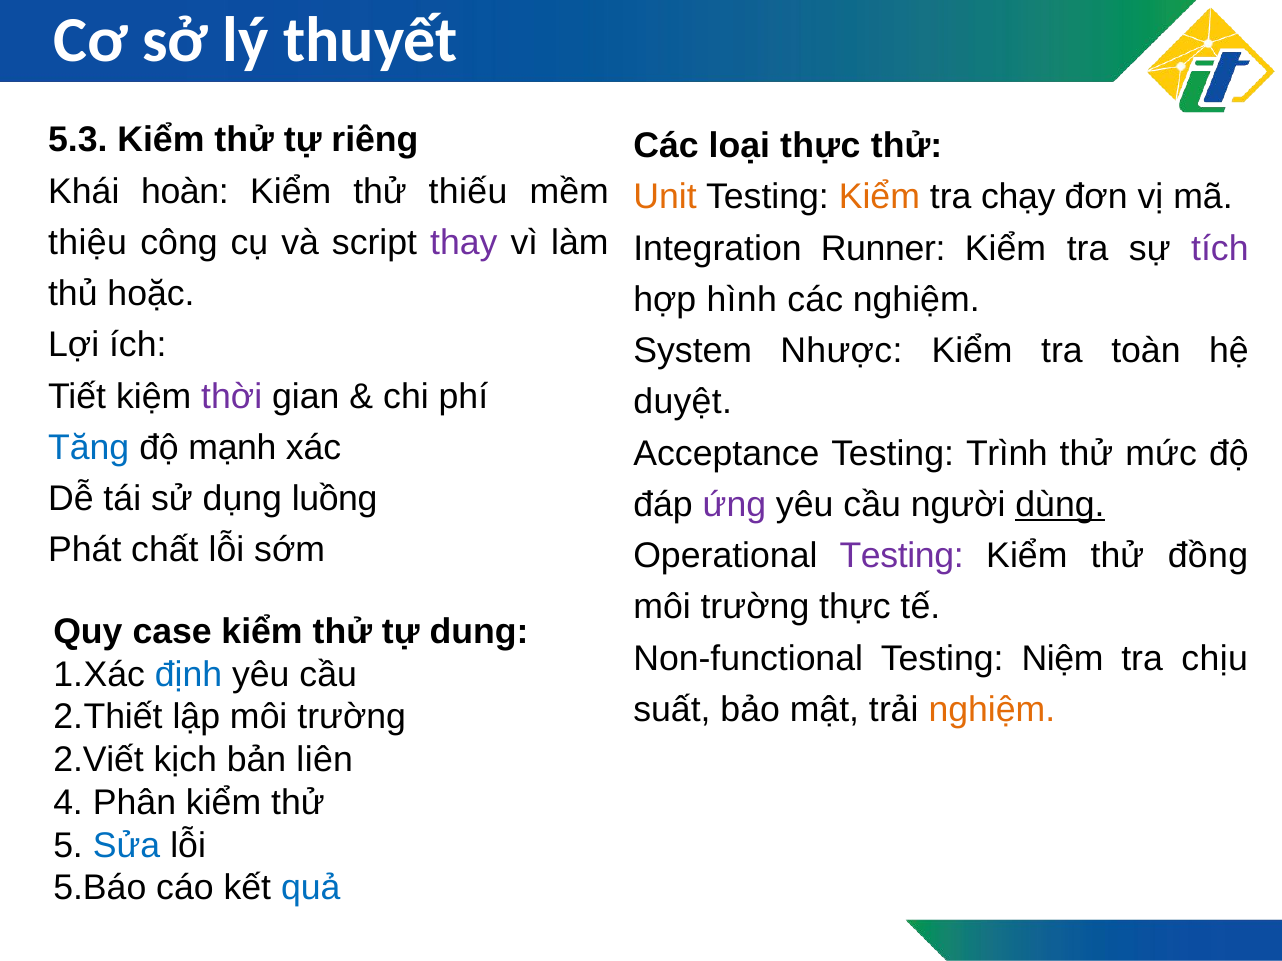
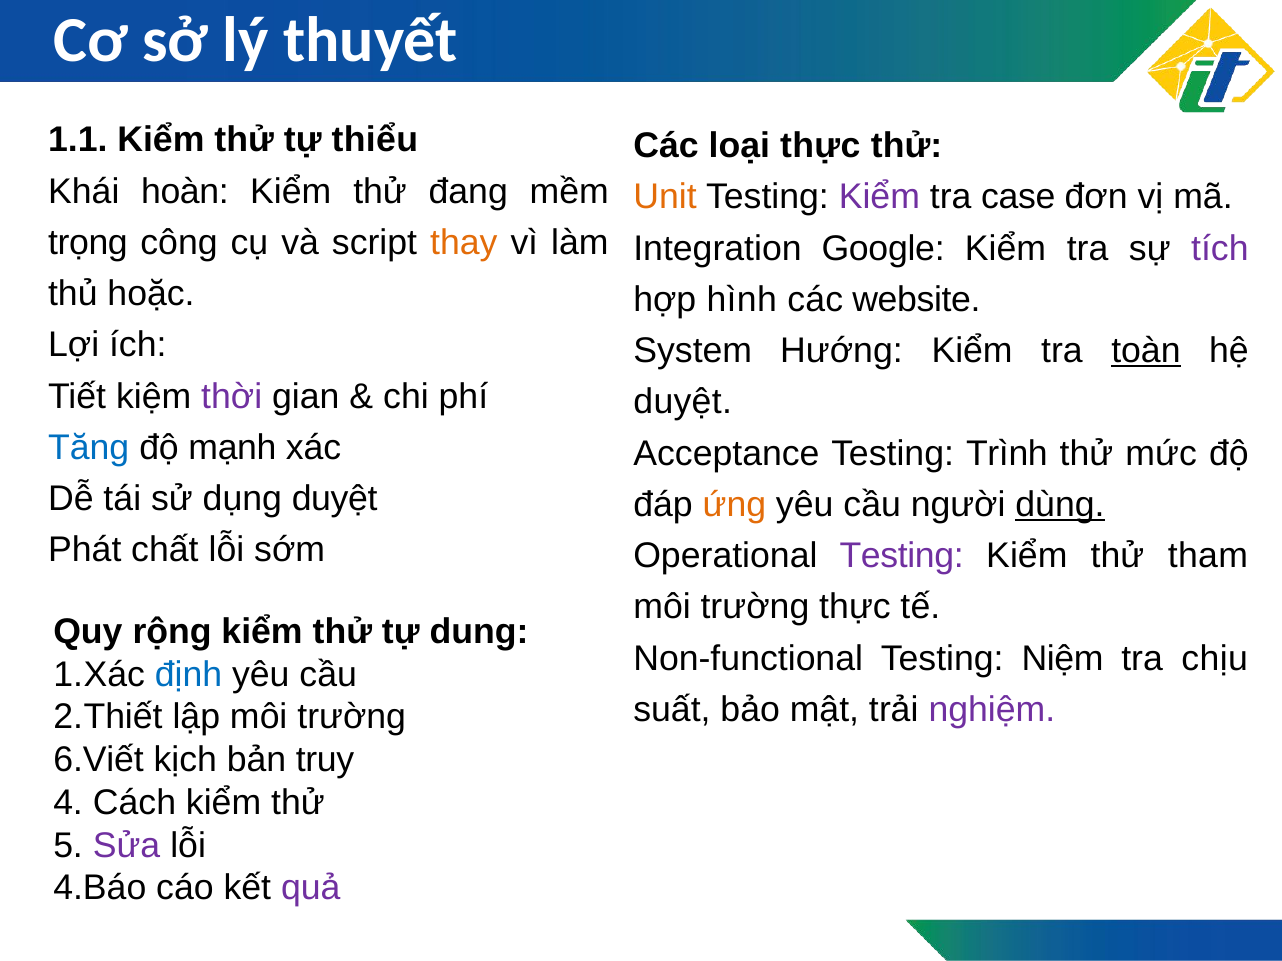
5.3: 5.3 -> 1.1 (78, 140)
riêng: riêng -> thiểu (375, 140)
thiếu: thiếu -> đang (468, 191)
Kiểm colour: orange -> purple (879, 197)
chạy: chạy -> case (1018, 197)
thiệu: thiệu -> trọng (88, 243)
thay colour: purple -> orange (464, 243)
Runner: Runner -> Google (883, 248)
các nghiệm: nghiệm -> website (916, 300)
Nhược: Nhược -> Hướng (842, 351)
toàn underline: none -> present (1146, 351)
dụng luồng: luồng -> duyệt (335, 499)
ứng colour: purple -> orange (734, 505)
đồng: đồng -> tham (1208, 556)
case: case -> rộng (172, 632)
nghiệm colour: orange -> purple (992, 710)
2.Viết: 2.Viết -> 6.Viết (99, 760)
liên: liên -> truy (325, 760)
Phân: Phân -> Cách (134, 803)
Sửa colour: blue -> purple (126, 846)
5.Báo: 5.Báo -> 4.Báo (100, 889)
quả colour: blue -> purple (311, 889)
